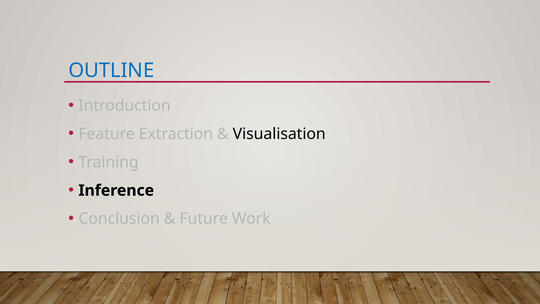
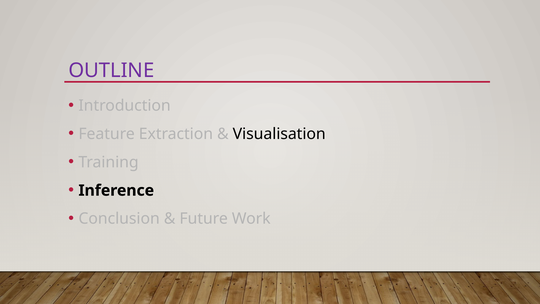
OUTLINE colour: blue -> purple (111, 70)
